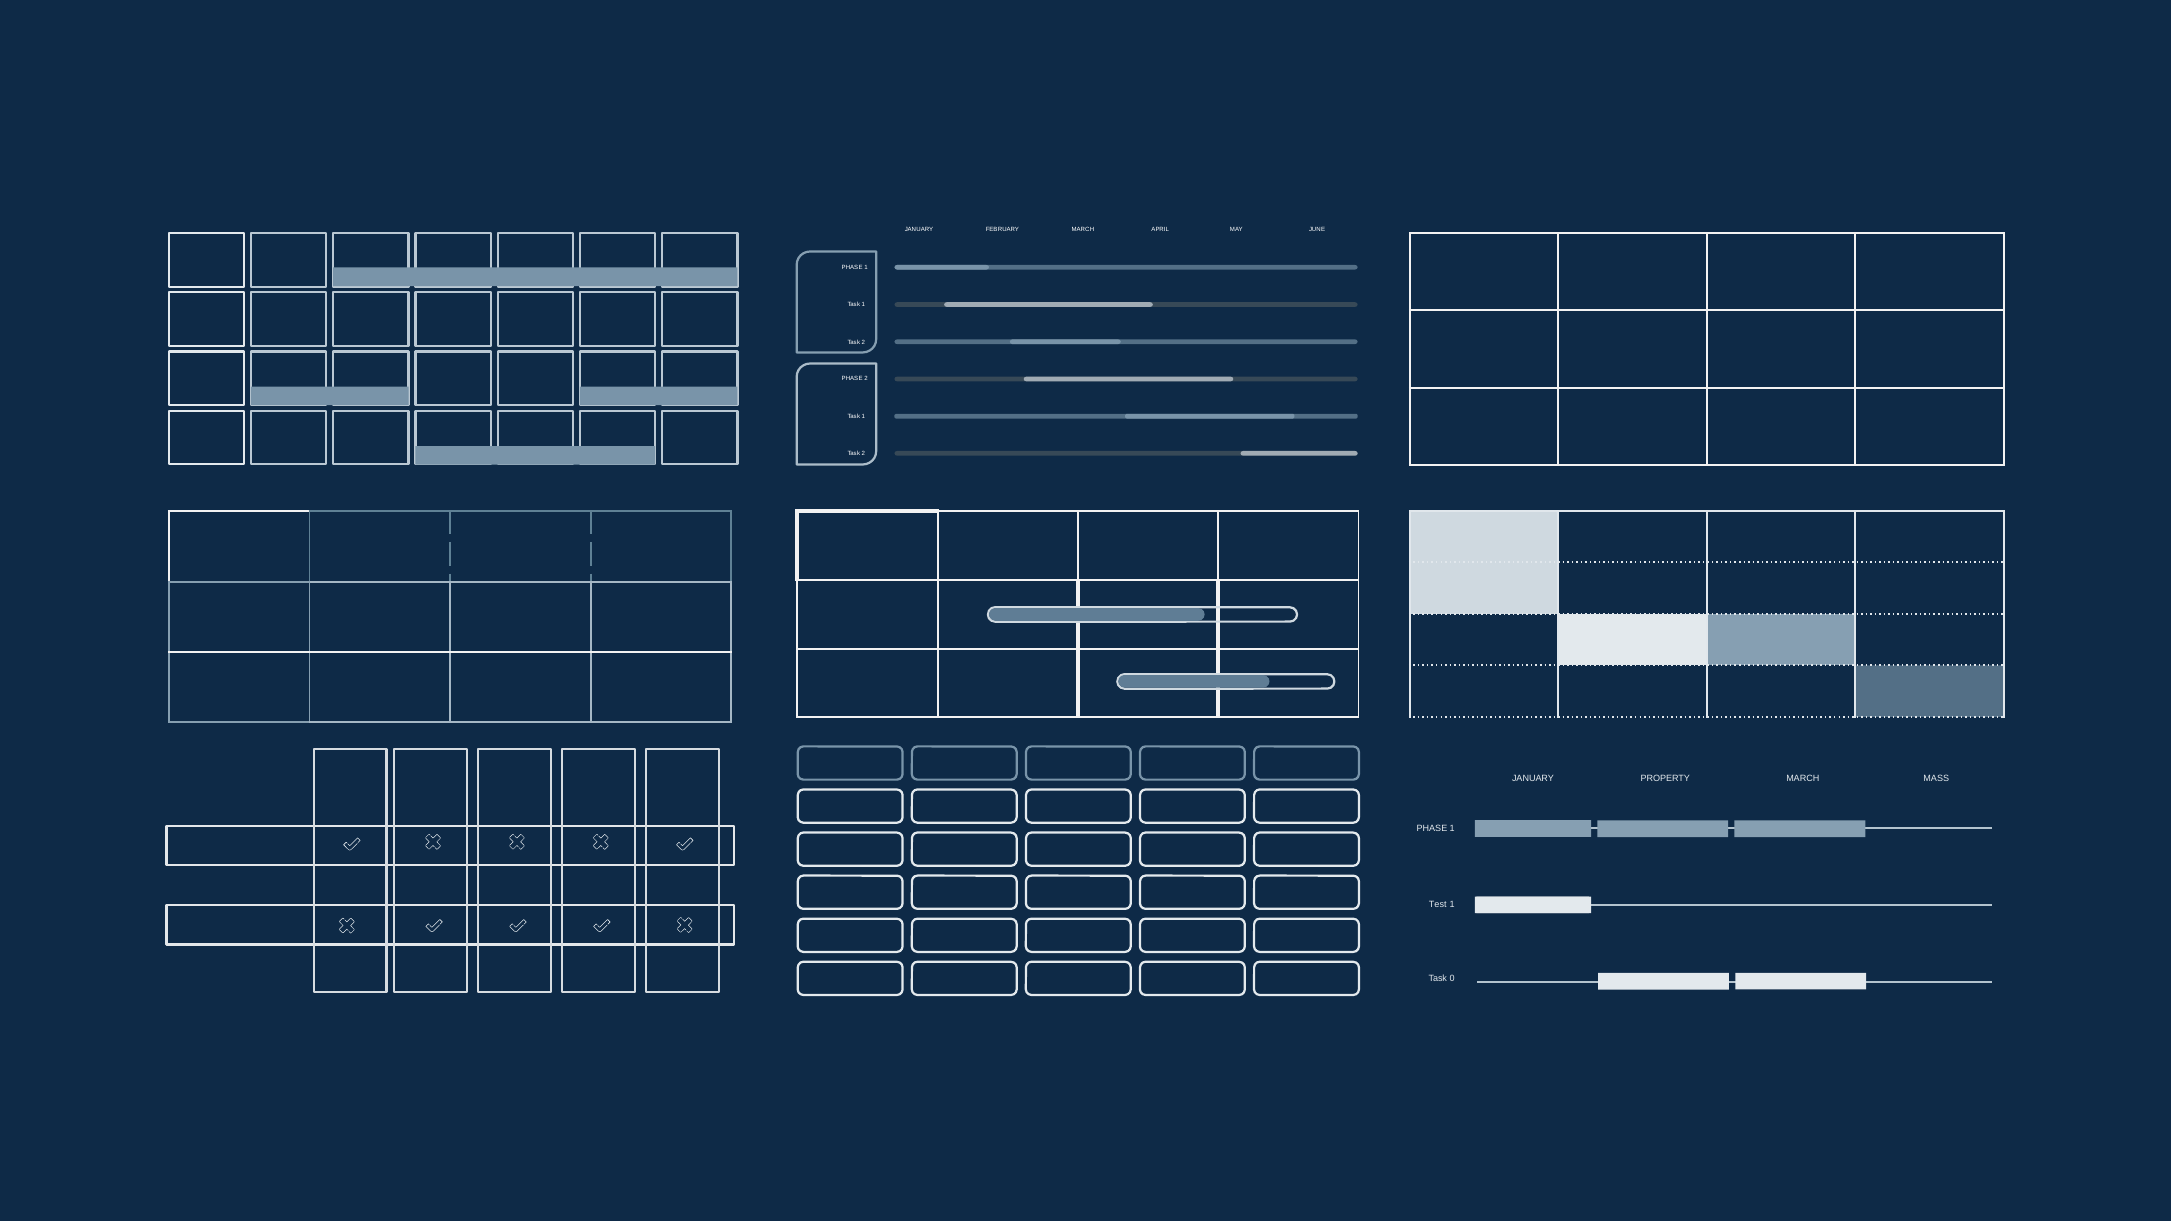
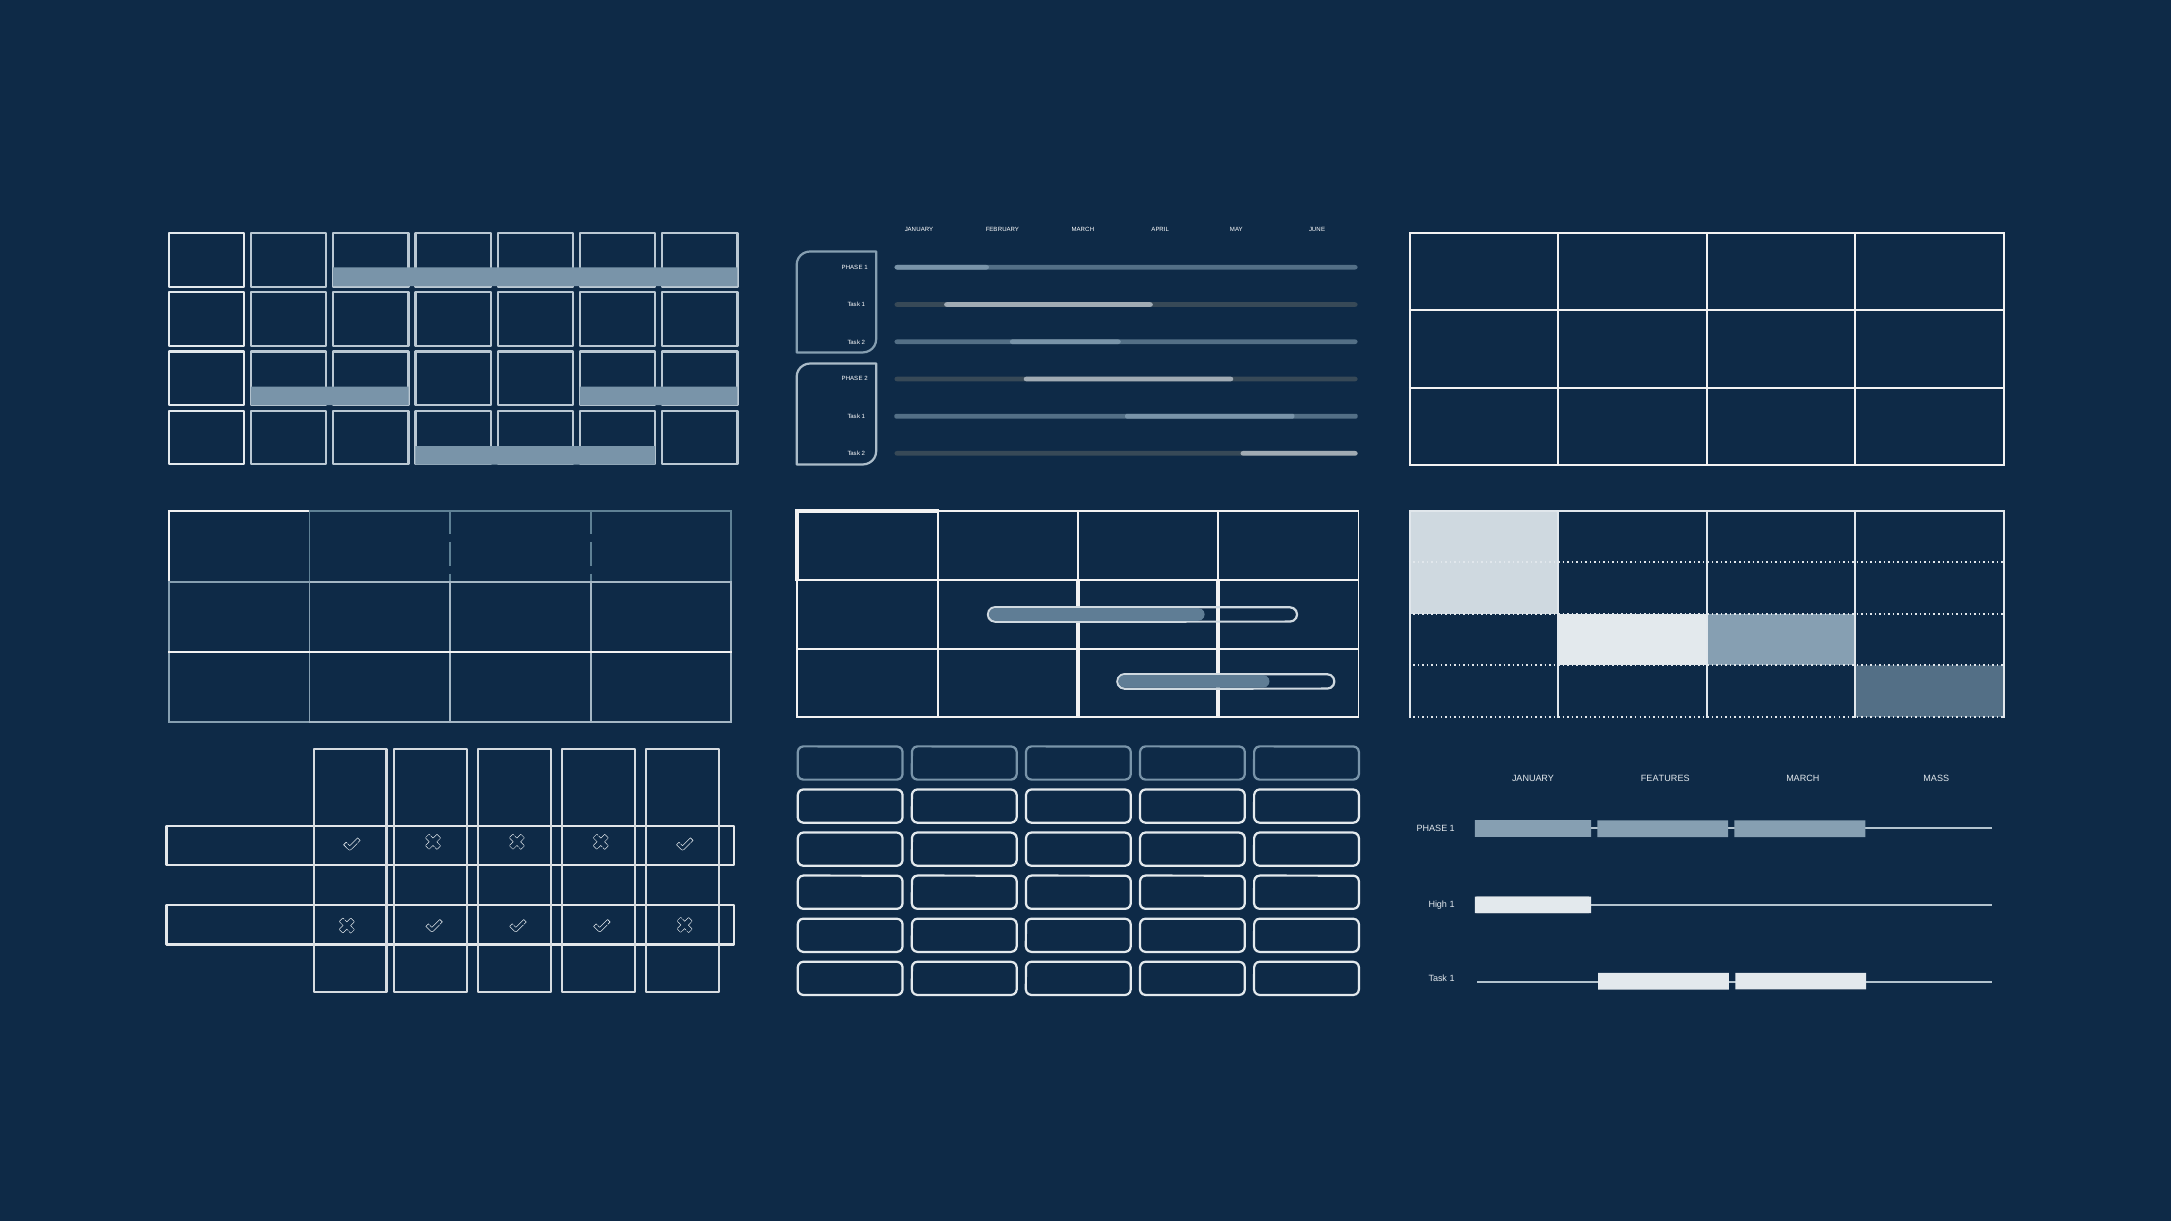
PROPERTY: PROPERTY -> FEATURES (1665, 779)
Test: Test -> High (1438, 904)
0: 0 -> 1 (1452, 979)
